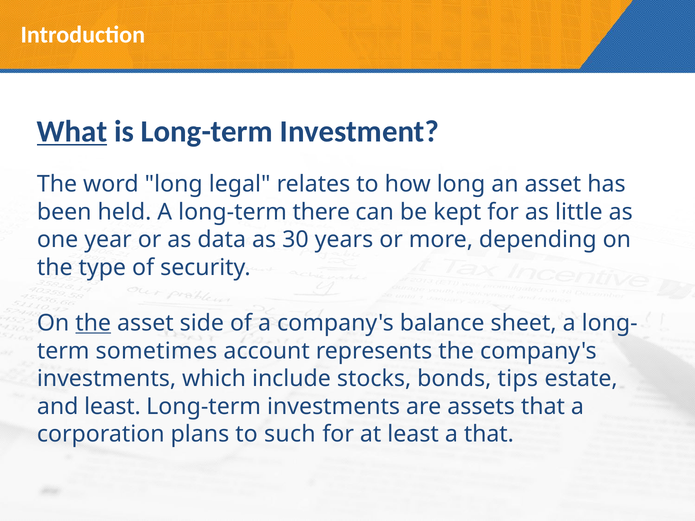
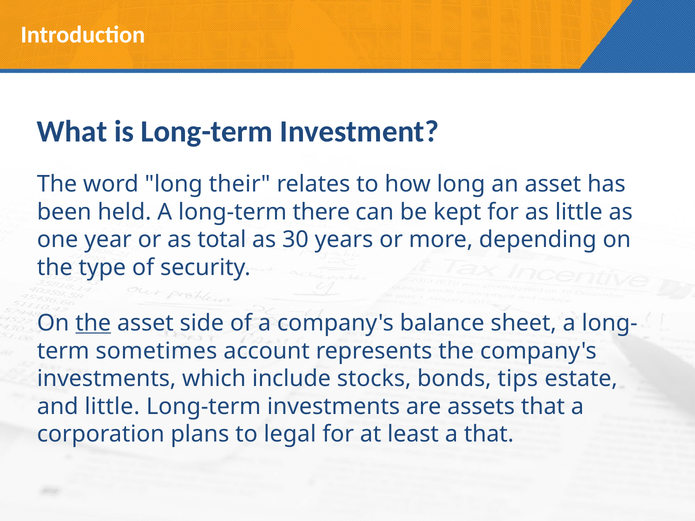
What underline: present -> none (72, 131)
legal: legal -> their (240, 184)
data: data -> total (222, 240)
and least: least -> little (112, 407)
such: such -> legal (290, 434)
